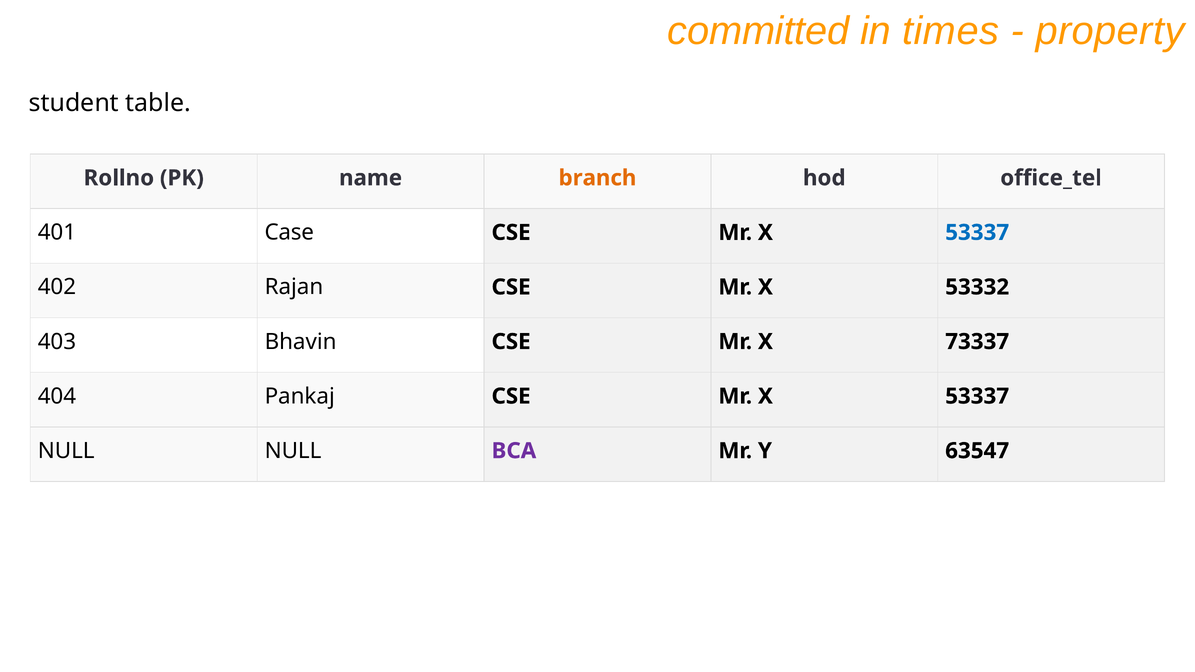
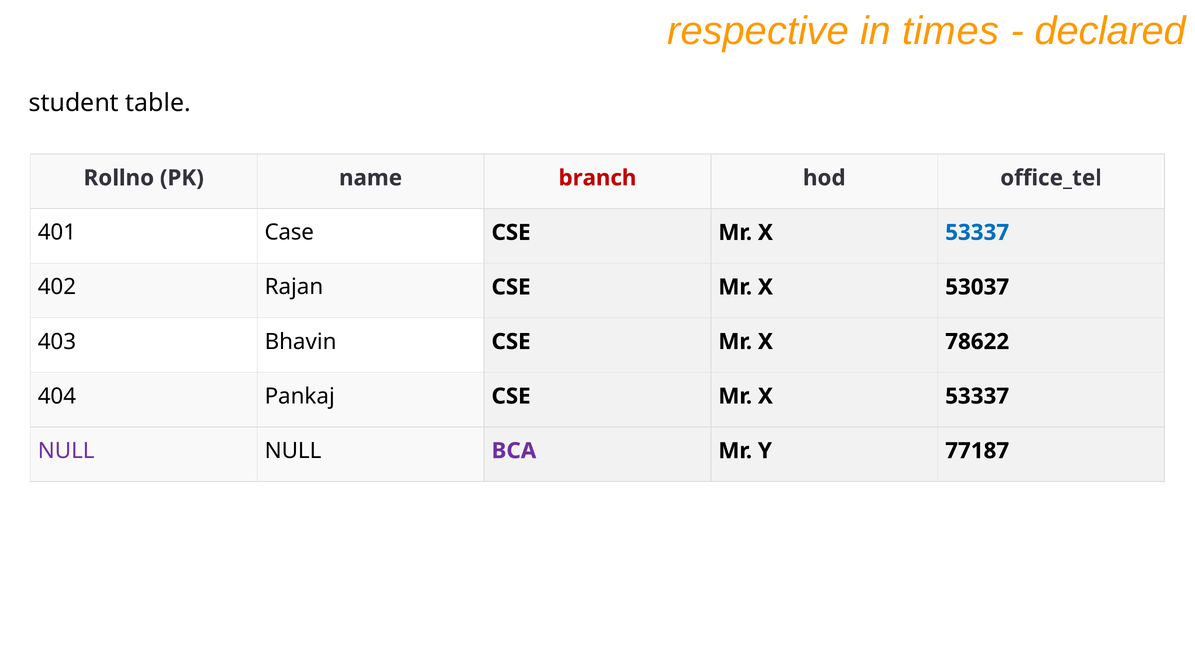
committed: committed -> respective (758, 31)
property: property -> declared (1110, 31)
branch colour: orange -> red (597, 178)
53332: 53332 -> 53037 (977, 287)
73337: 73337 -> 78622 (977, 342)
NULL colour: black -> purple (66, 451)
63547: 63547 -> 77187 (977, 451)
